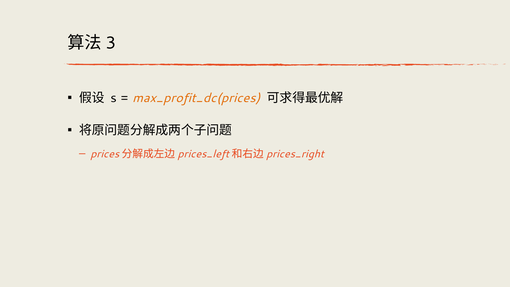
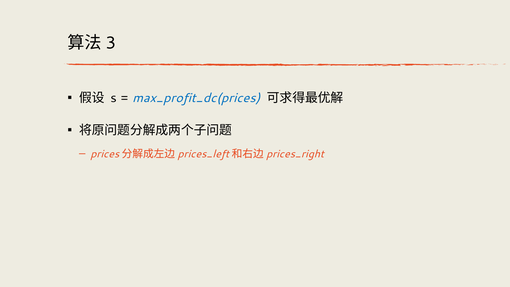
max_profit_dc(prices colour: orange -> blue (196, 98)
